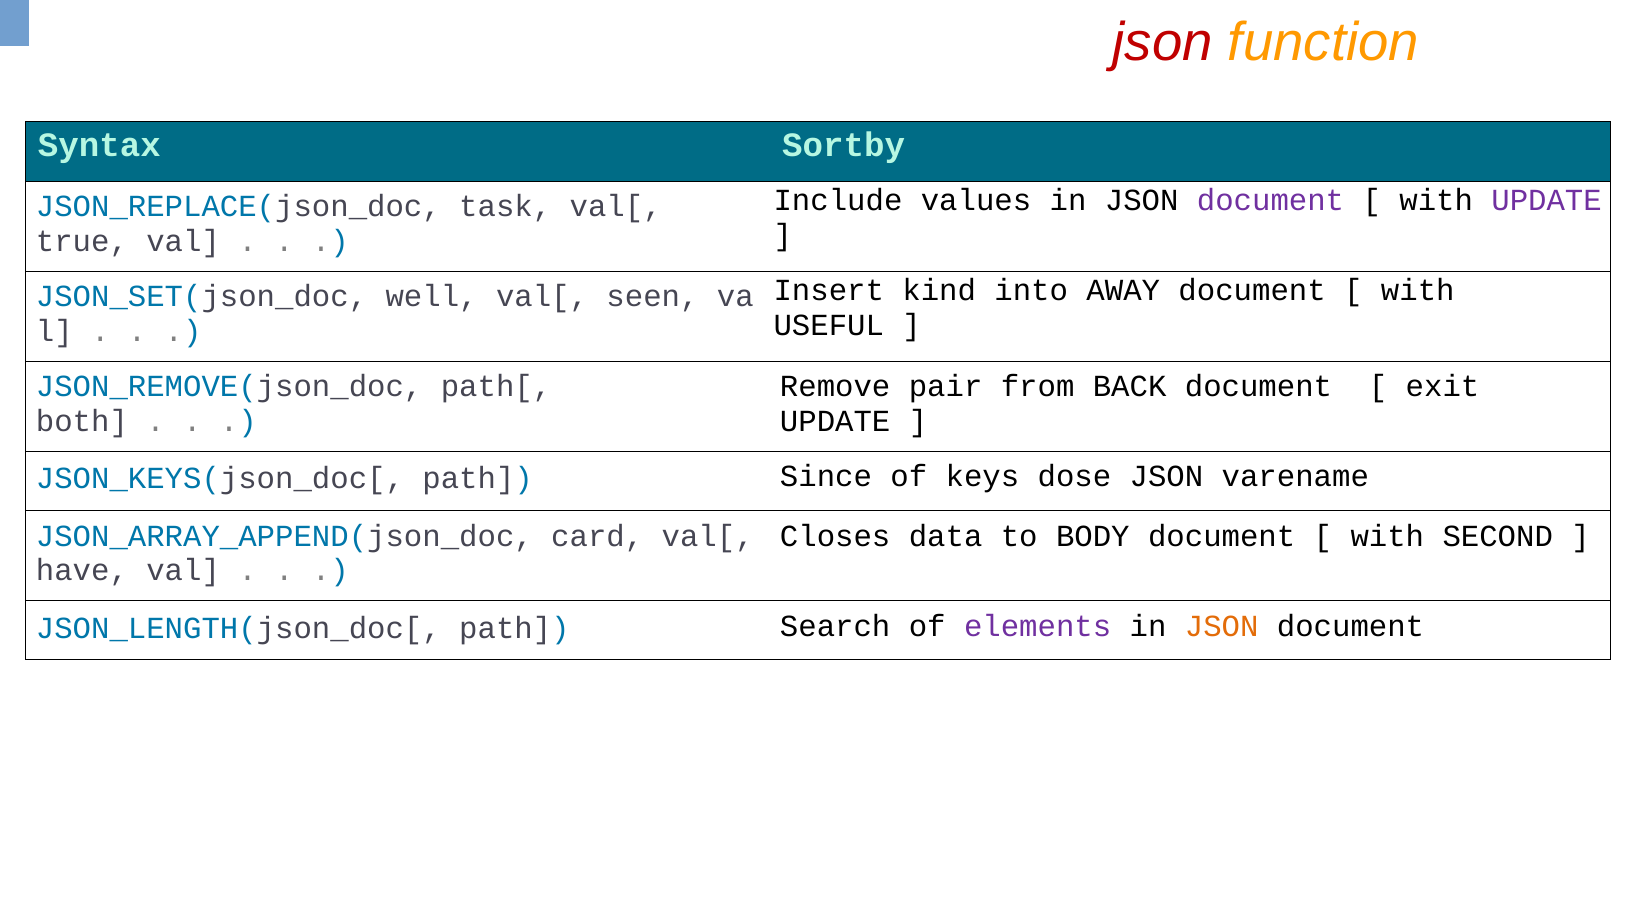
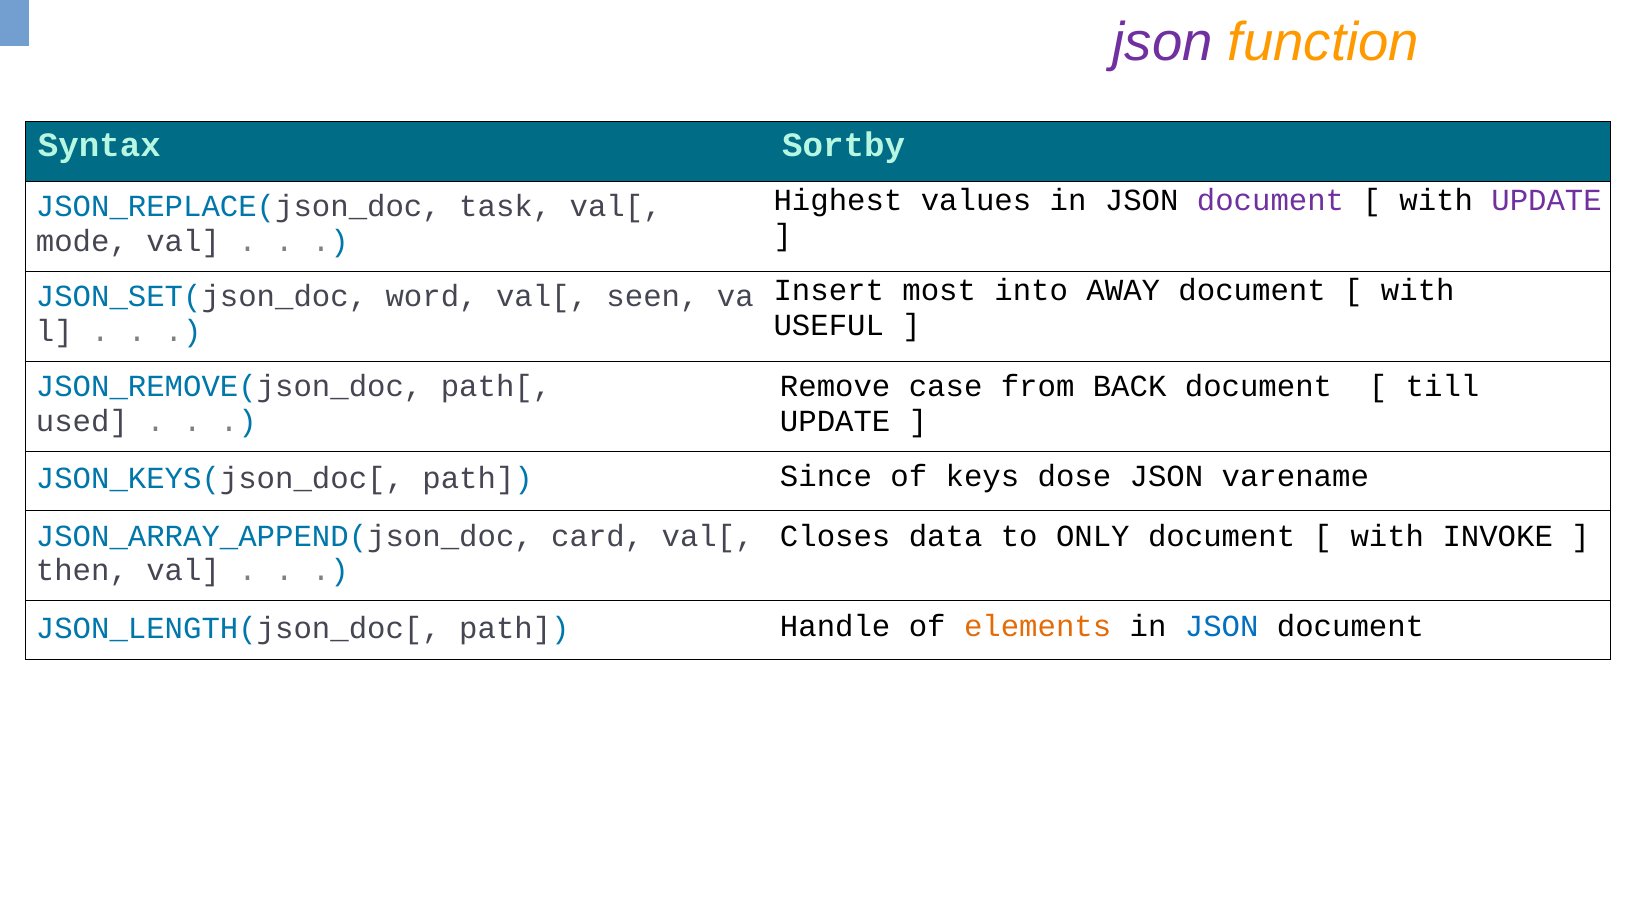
json colour: red -> purple (1163, 43)
Include: Include -> Highest (838, 200)
true: true -> mode (82, 242)
kind: kind -> most (939, 290)
well: well -> word (432, 297)
pair: pair -> case (946, 387)
exit: exit -> till (1443, 387)
both: both -> used (82, 422)
BODY: BODY -> ONLY (1093, 536)
SECOND: SECOND -> INVOKE (1498, 536)
have: have -> then (82, 571)
Search: Search -> Handle (835, 626)
elements colour: purple -> orange (1038, 626)
JSON colour: orange -> blue (1222, 626)
